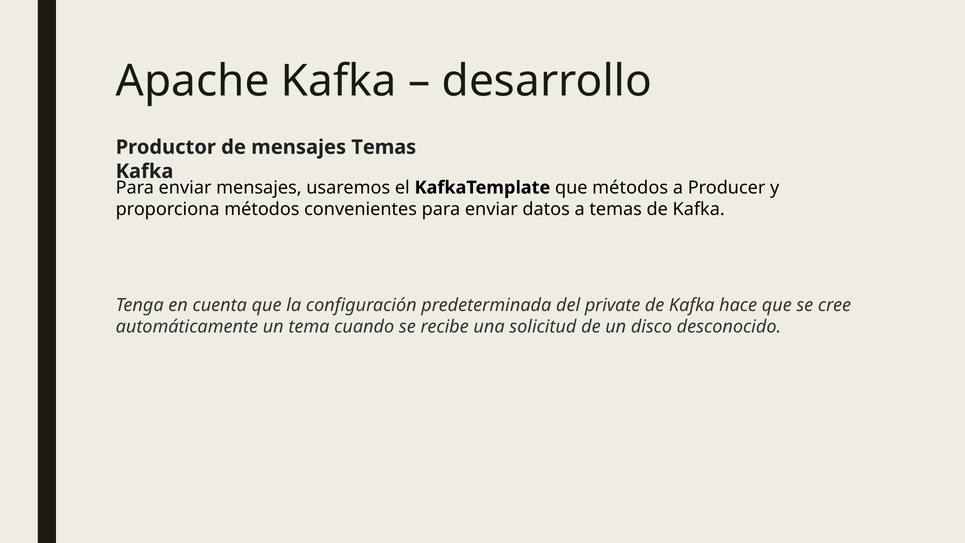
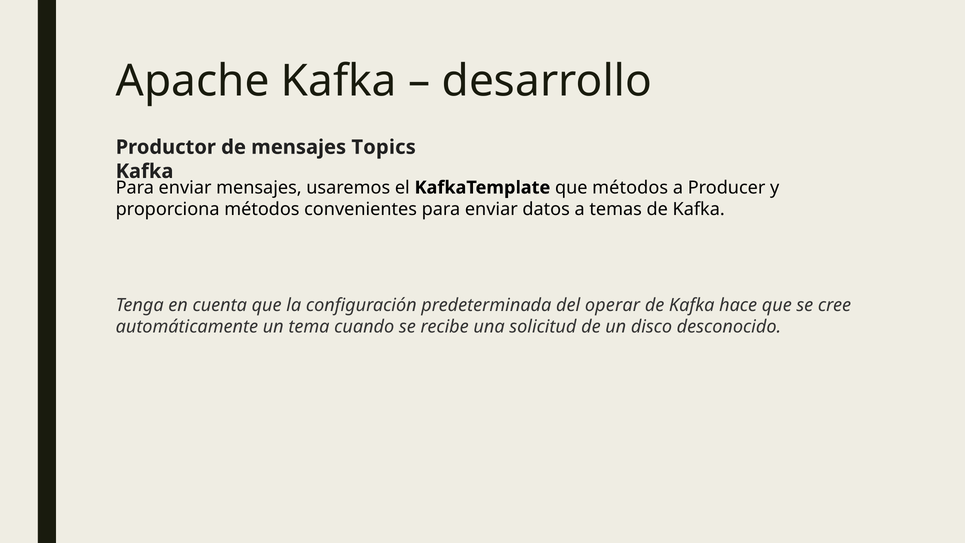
mensajes Temas: Temas -> Topics (384, 147)
private: private -> operar (612, 305)
